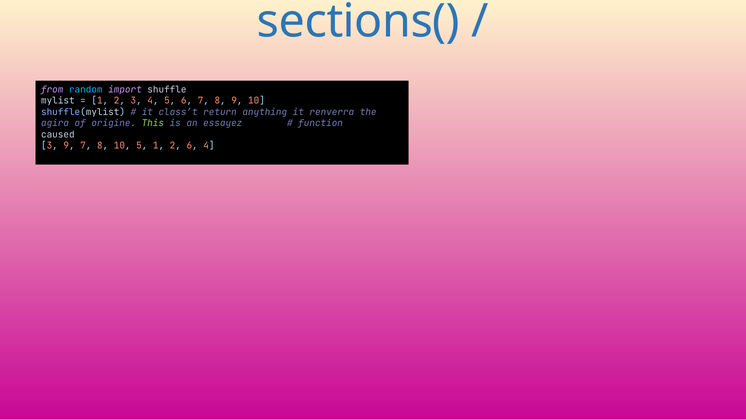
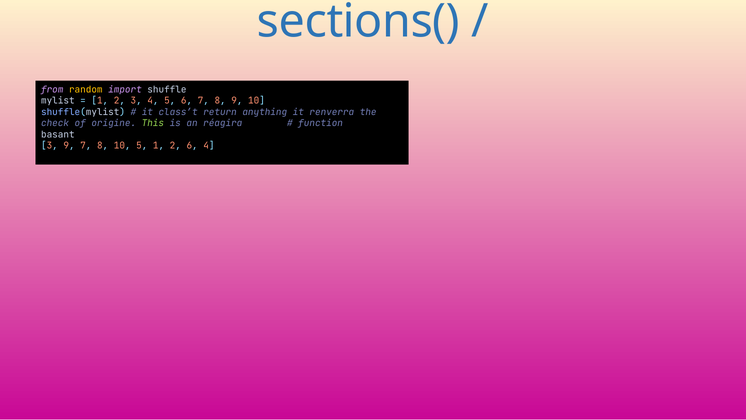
random colour: light blue -> yellow (86, 90)
agira: agira -> check (55, 123)
essayez: essayez -> réagira (223, 123)
caused: caused -> basant (58, 134)
